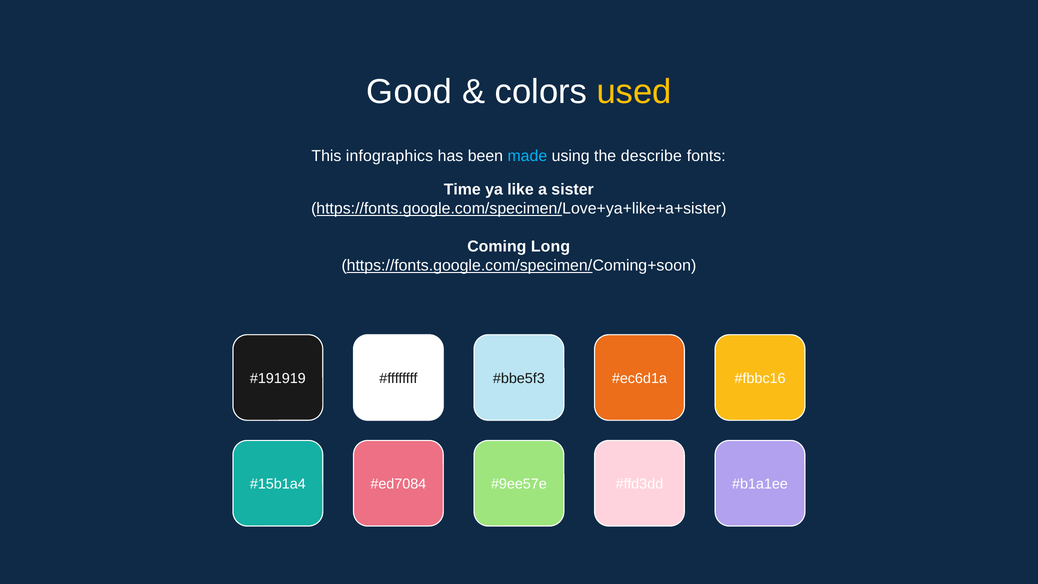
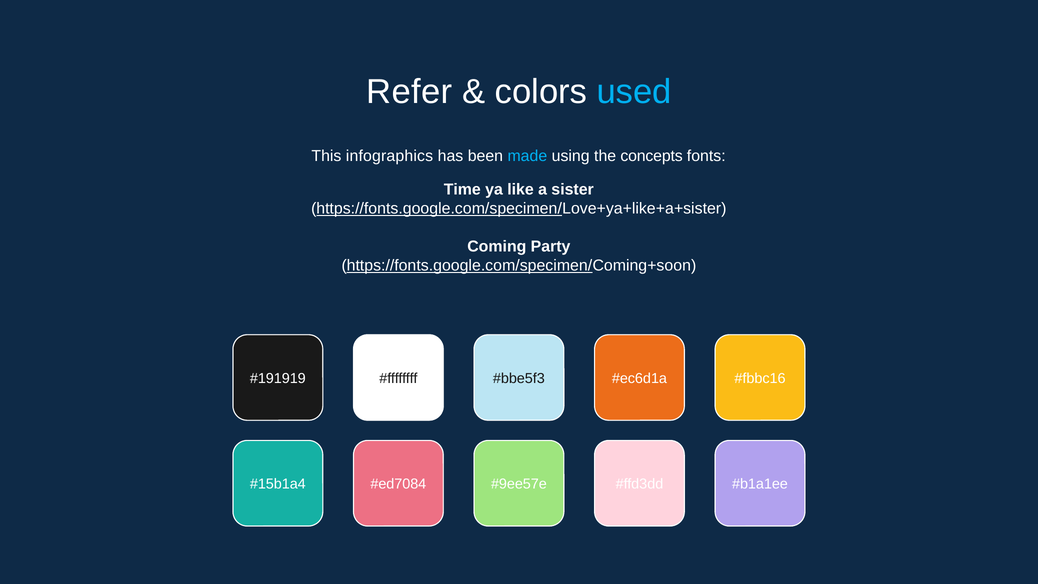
Good: Good -> Refer (409, 92)
used colour: yellow -> light blue (634, 92)
describe: describe -> concepts (652, 156)
Long: Long -> Party (551, 246)
